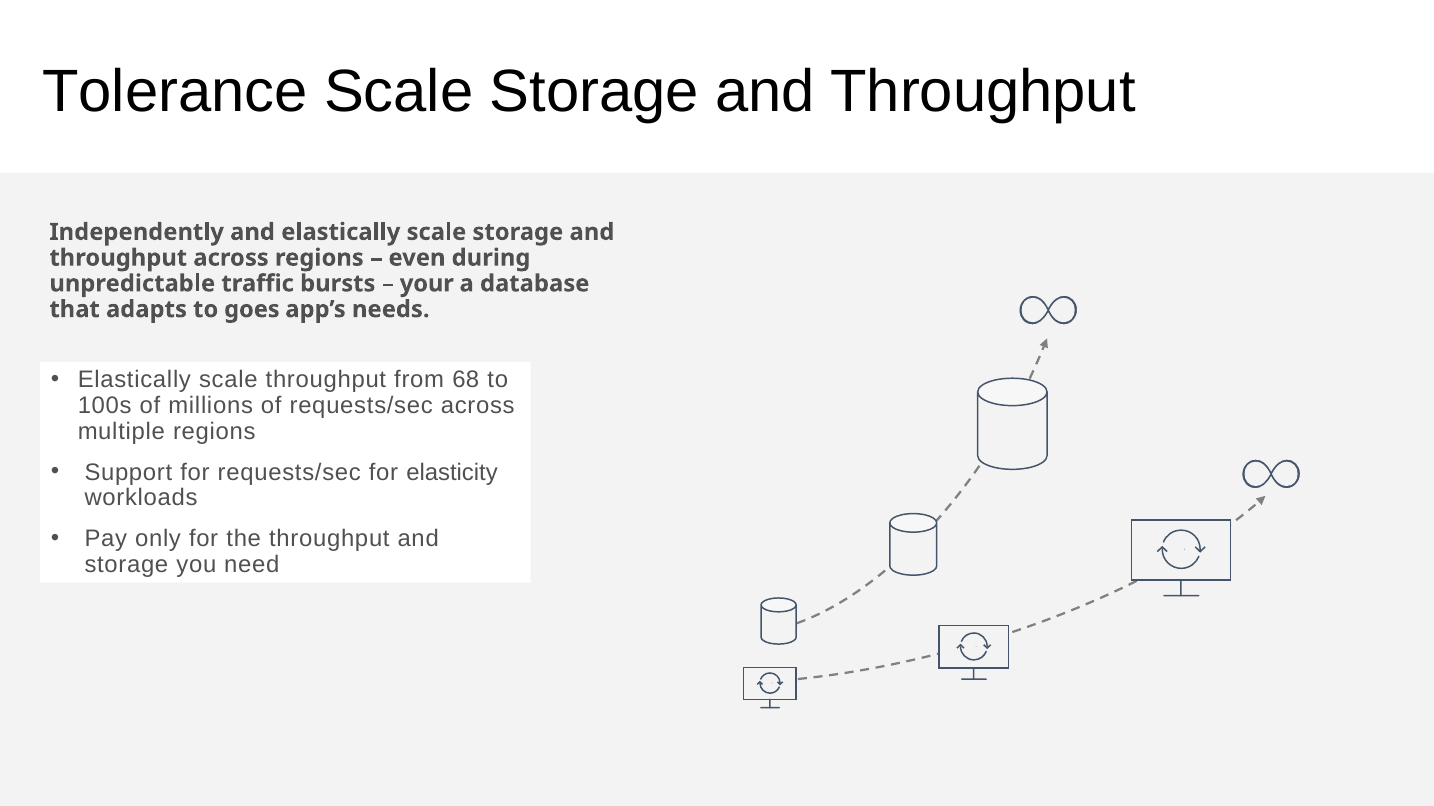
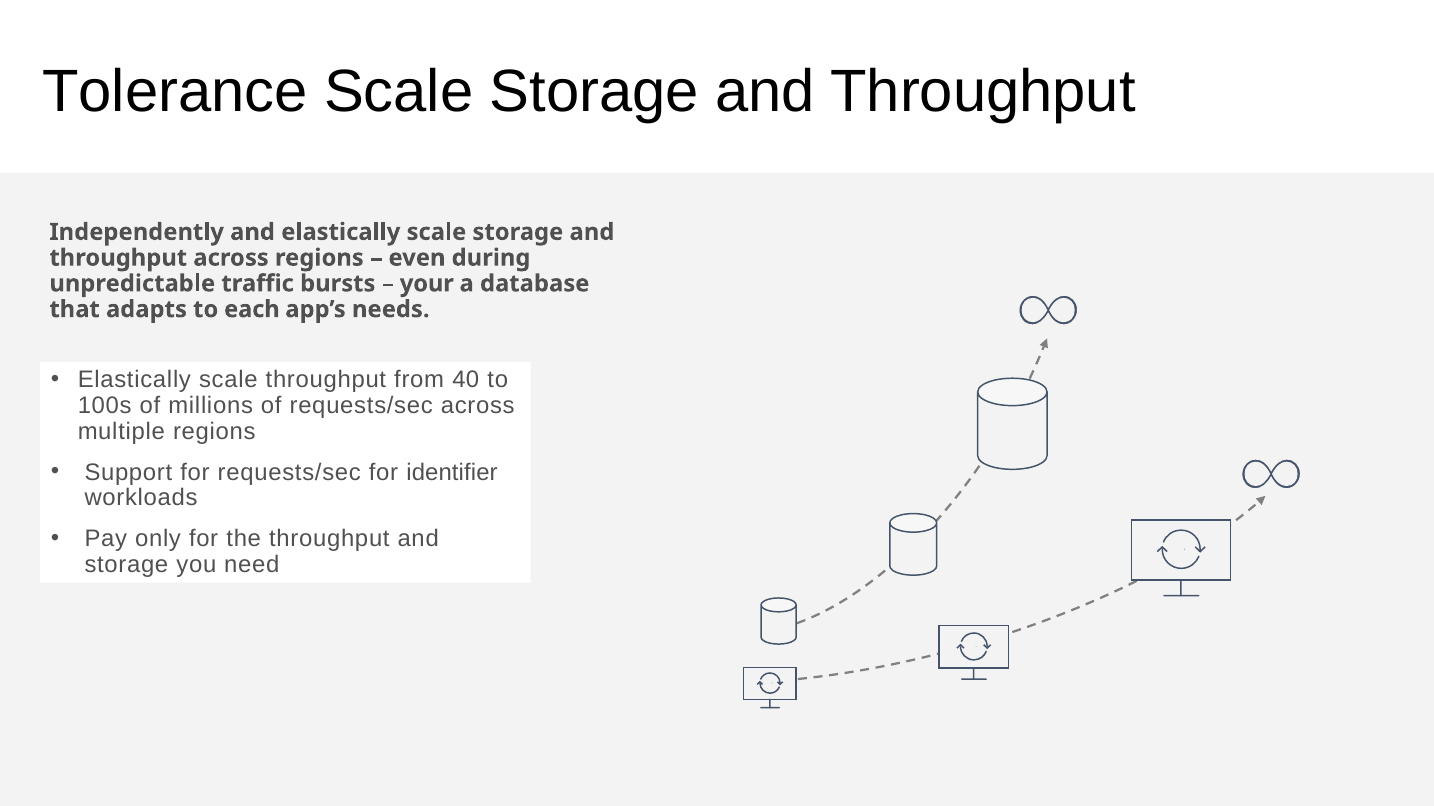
goes: goes -> each (252, 310)
68: 68 -> 40 (466, 380)
elasticity: elasticity -> identifier (452, 472)
